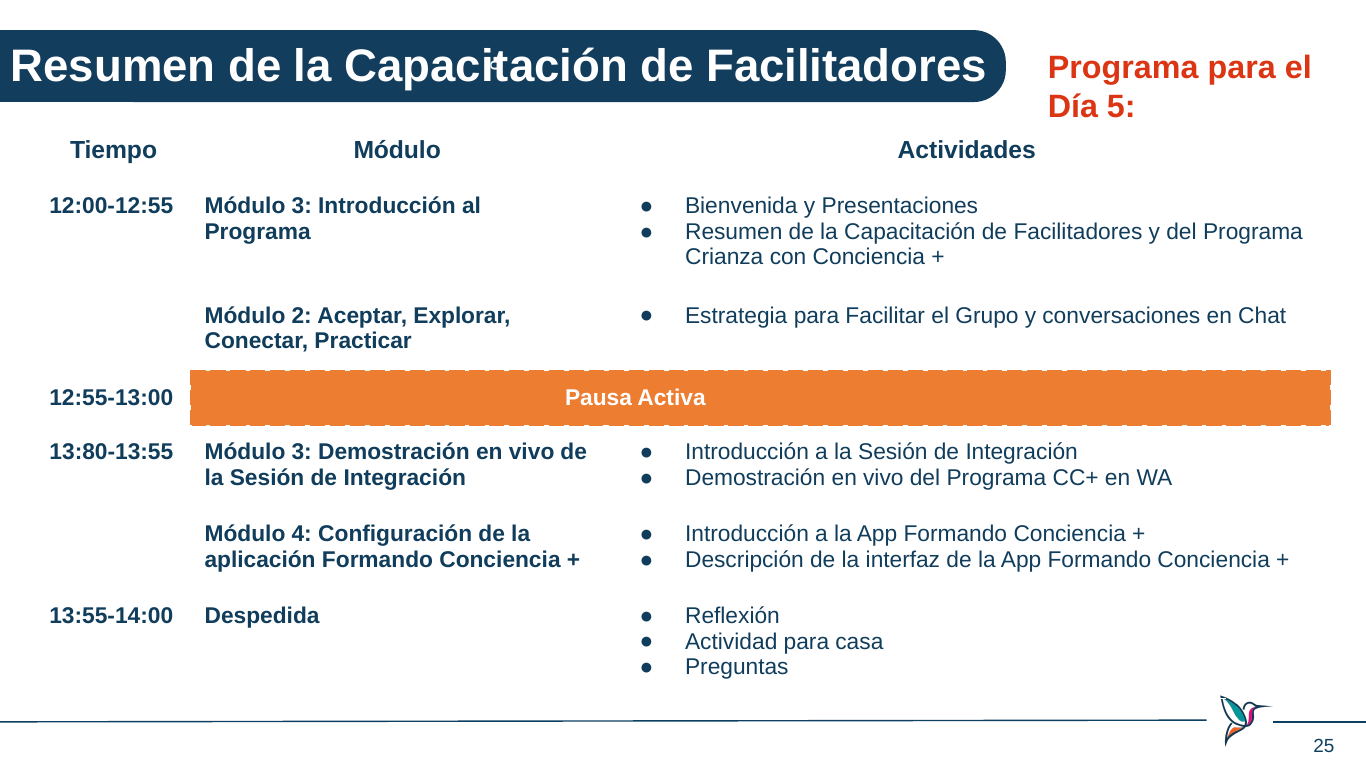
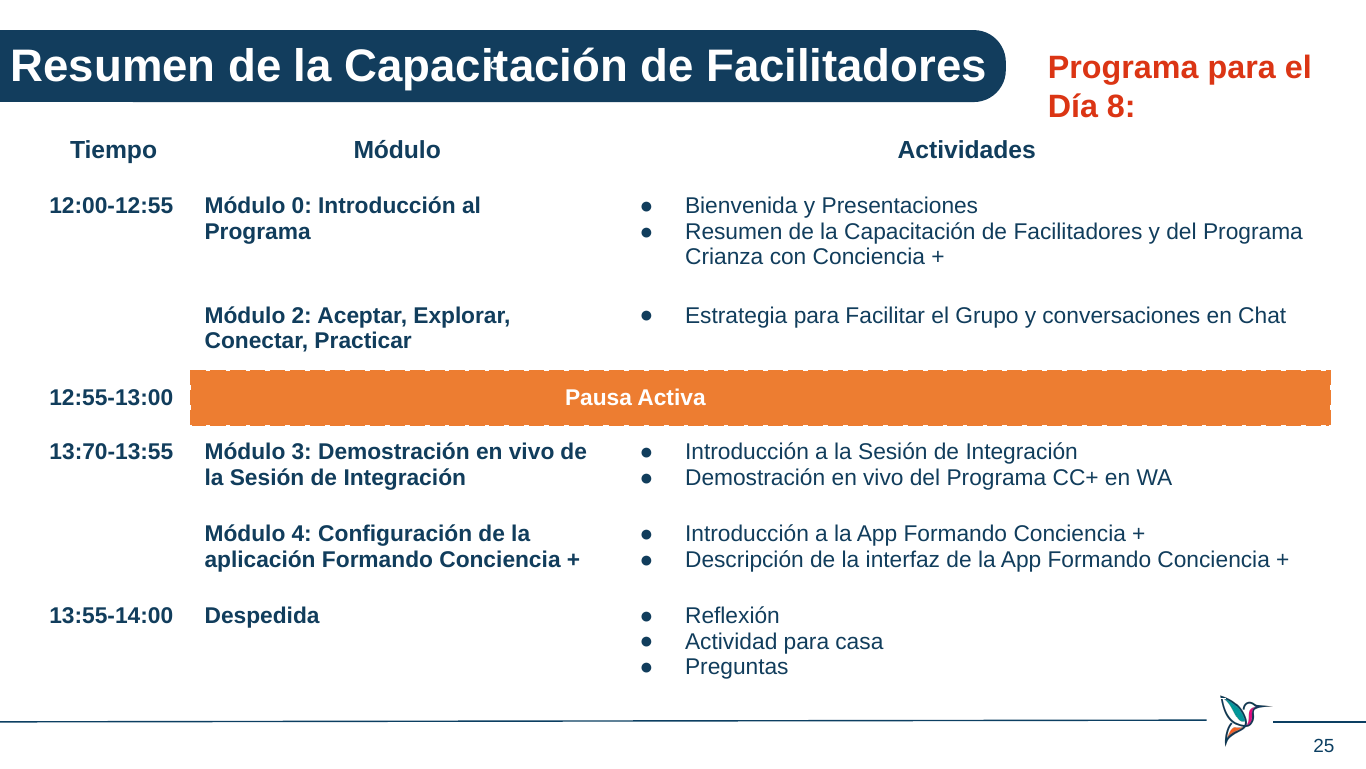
5: 5 -> 8 (1121, 107)
12:00-12:55 Módulo 3: 3 -> 0 (302, 206)
13:80-13:55: 13:80-13:55 -> 13:70-13:55 (111, 452)
